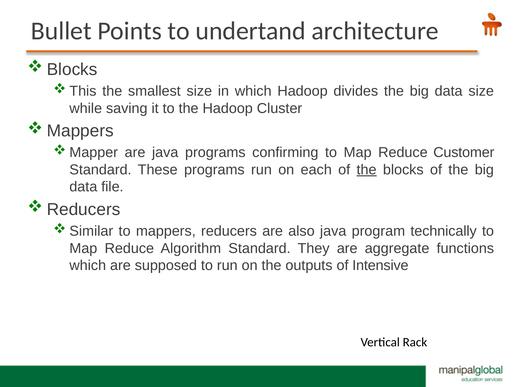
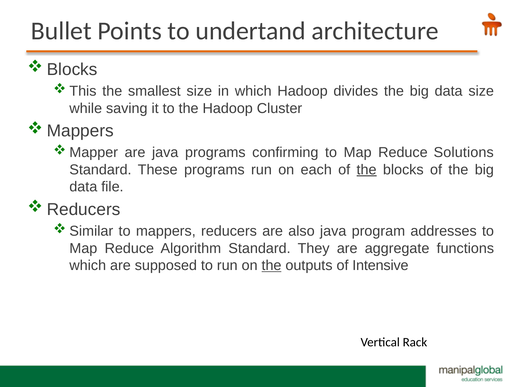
Customer: Customer -> Solutions (464, 152)
technically: technically -> addresses (444, 231)
the underline: none -> present (272, 266)
